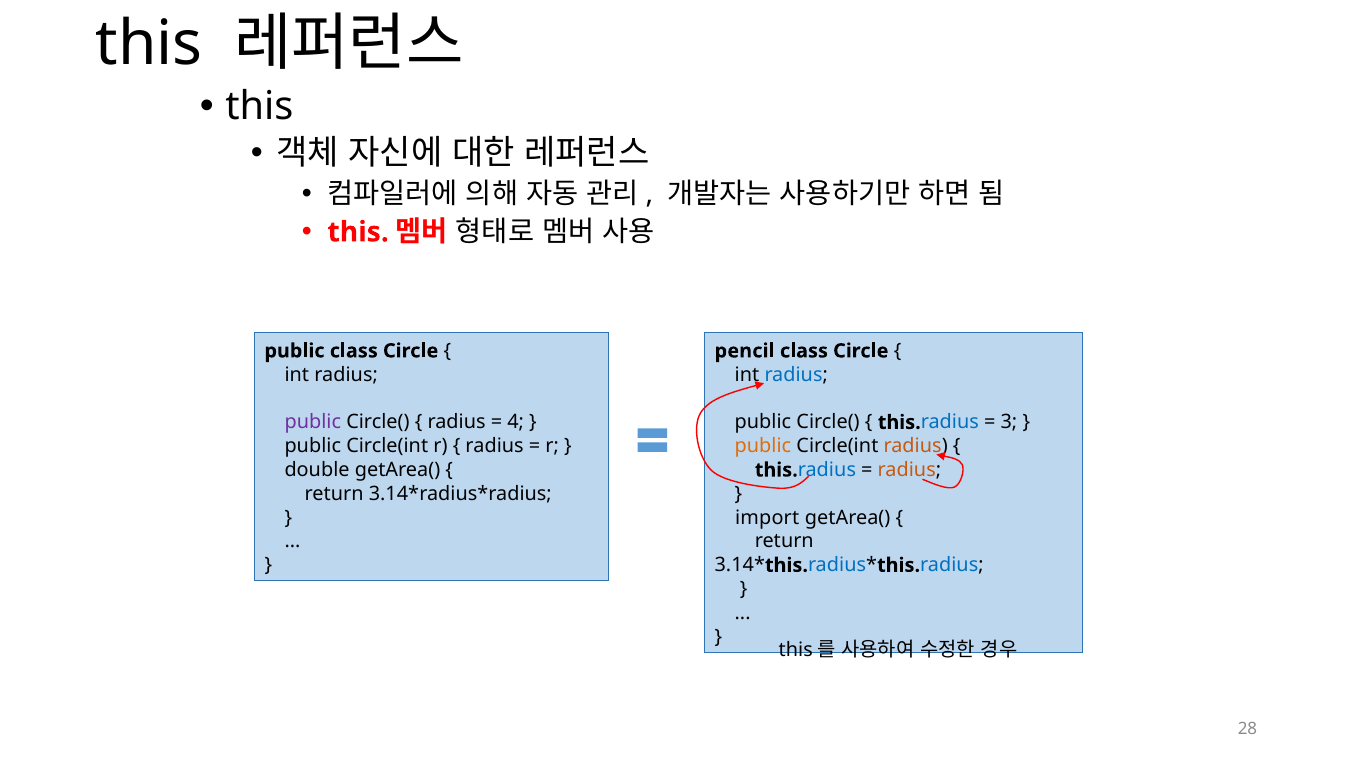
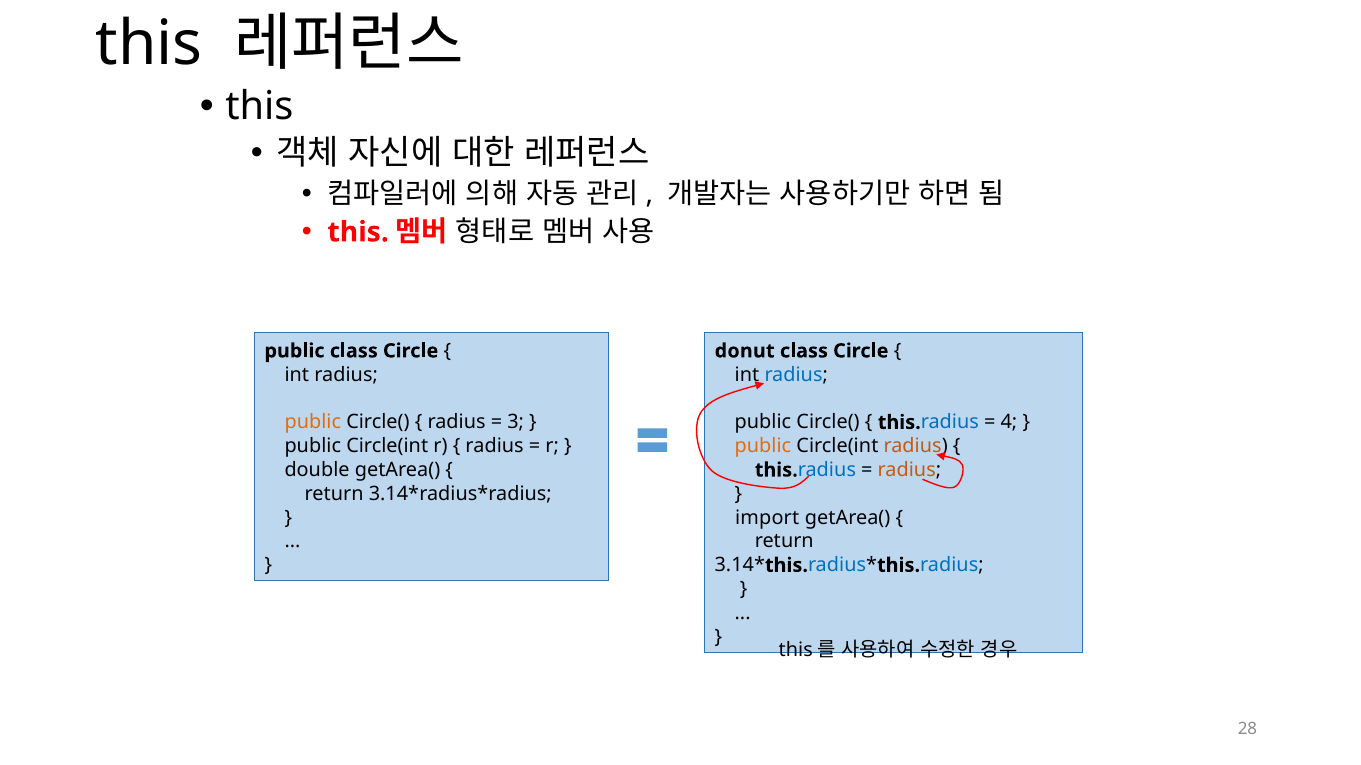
pencil: pencil -> donut (745, 351)
public colour: purple -> orange (313, 423)
4: 4 -> 3 (516, 423)
3: 3 -> 4 (1009, 423)
